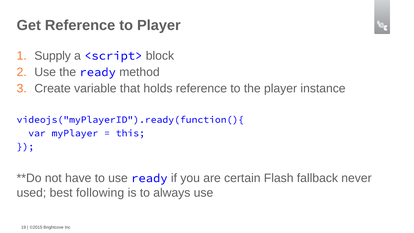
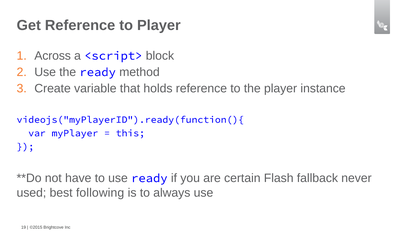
Supply: Supply -> Across (53, 56)
